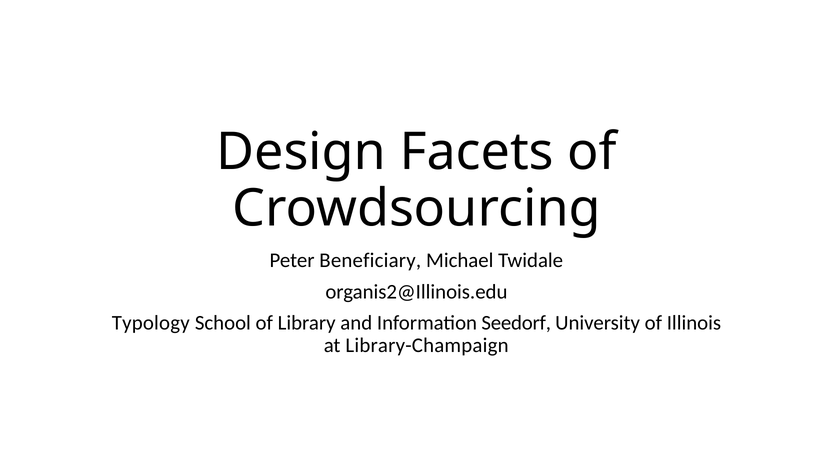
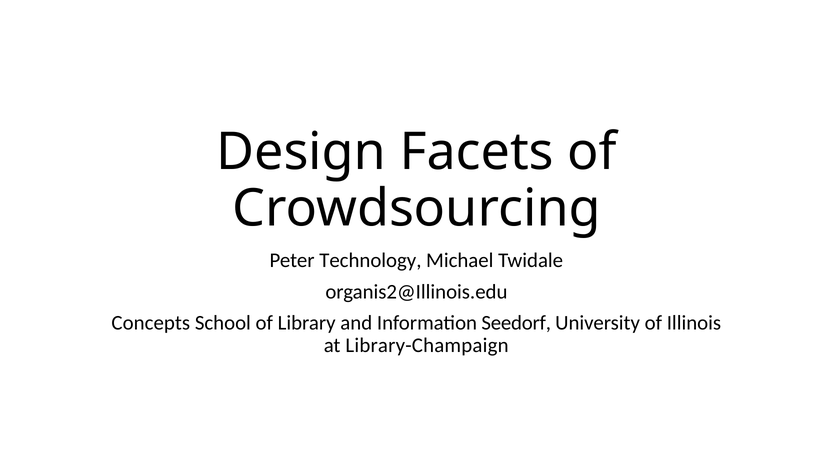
Beneficiary: Beneficiary -> Technology (370, 260)
Typology: Typology -> Concepts (151, 323)
